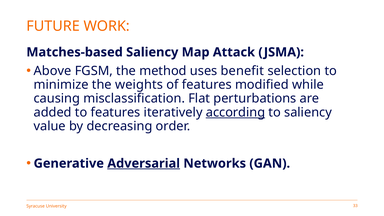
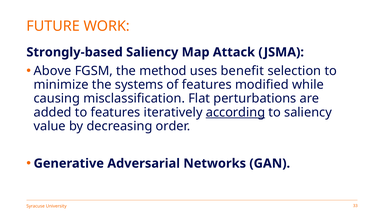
Matches-based: Matches-based -> Strongly-based (75, 52)
weights: weights -> systems (139, 85)
Adversarial underline: present -> none (144, 163)
